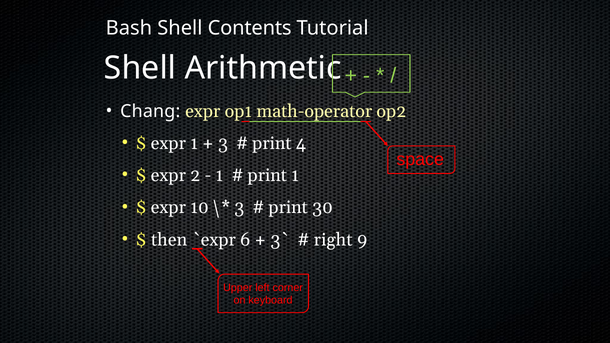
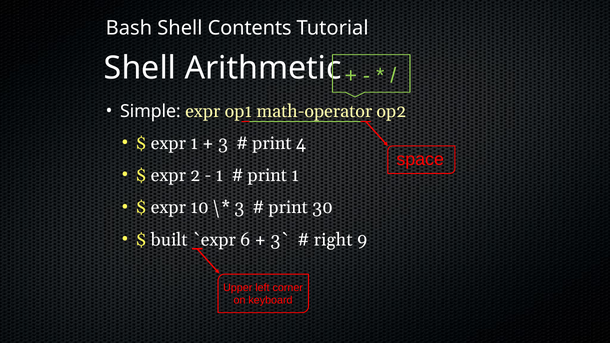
Chang: Chang -> Simple (150, 111)
then: then -> built (169, 240)
